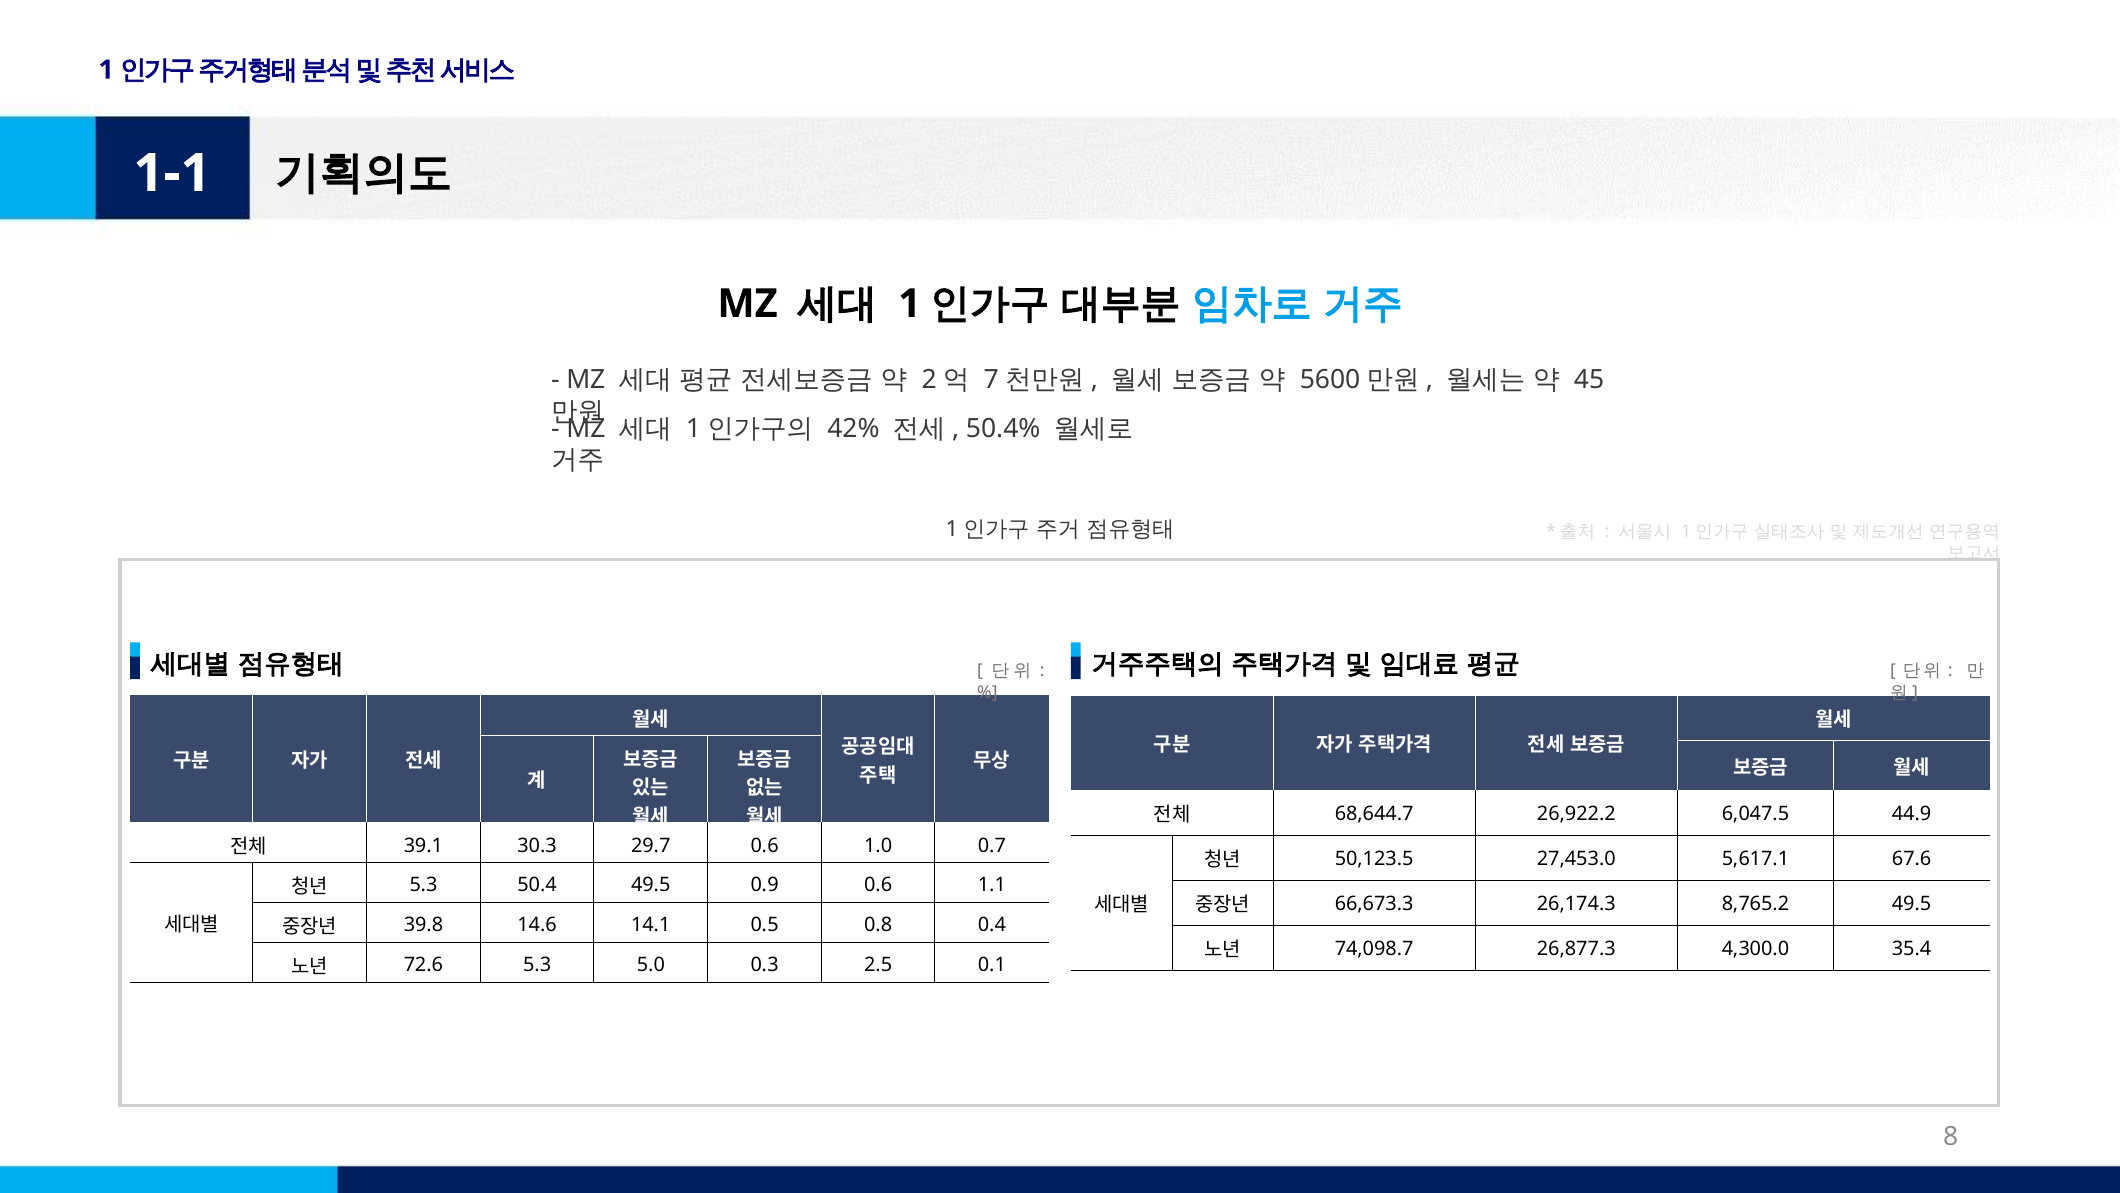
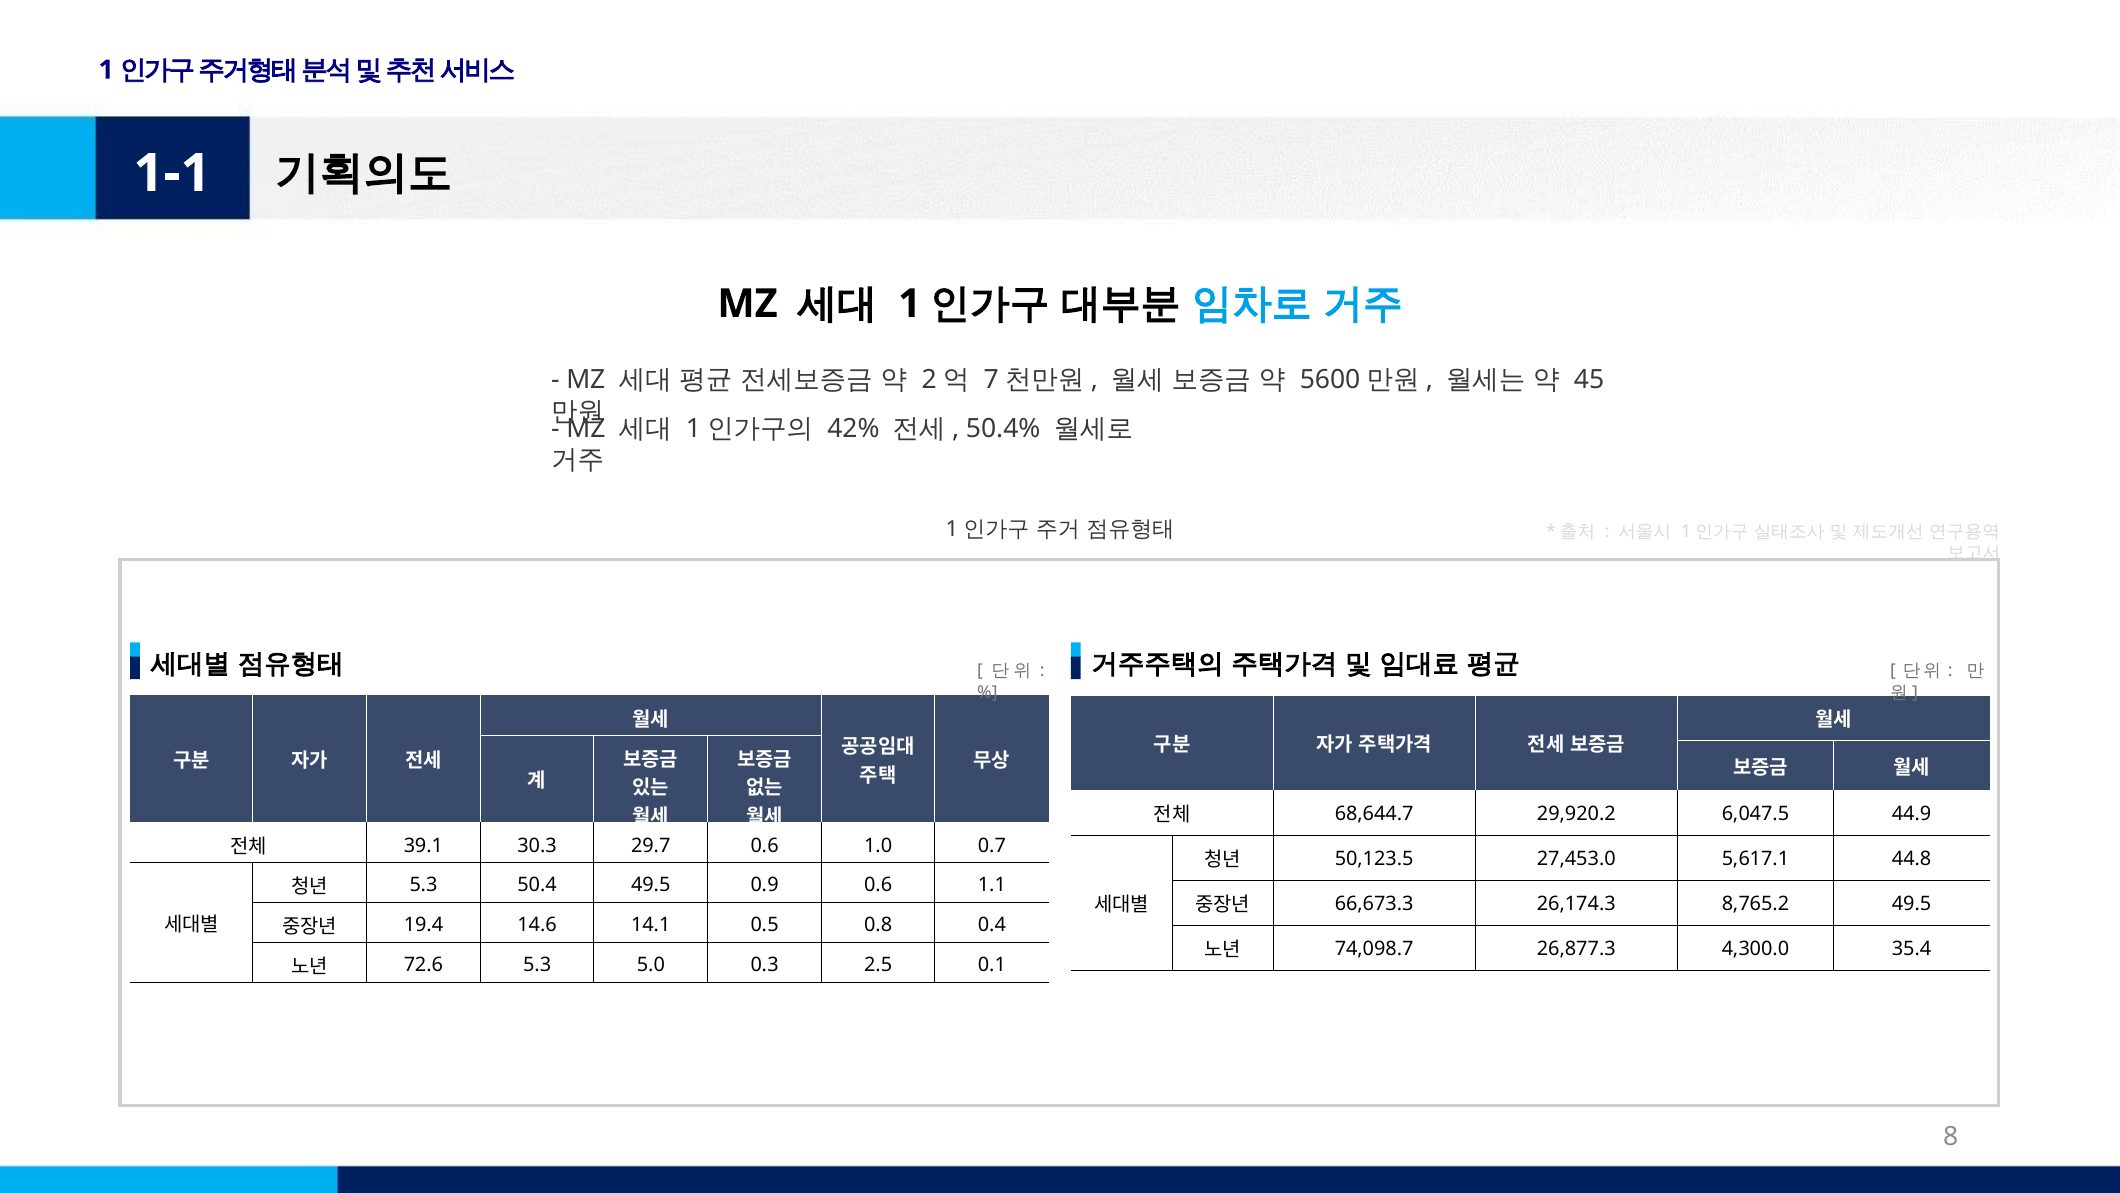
26,922.2: 26,922.2 -> 29,920.2 (1576, 814)
67.6: 67.6 -> 44.8 (1912, 859)
39.8: 39.8 -> 19.4 (423, 925)
